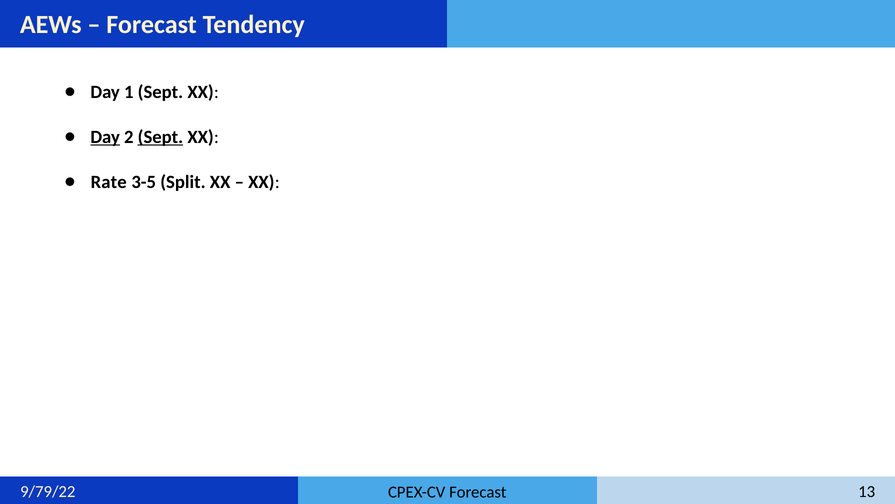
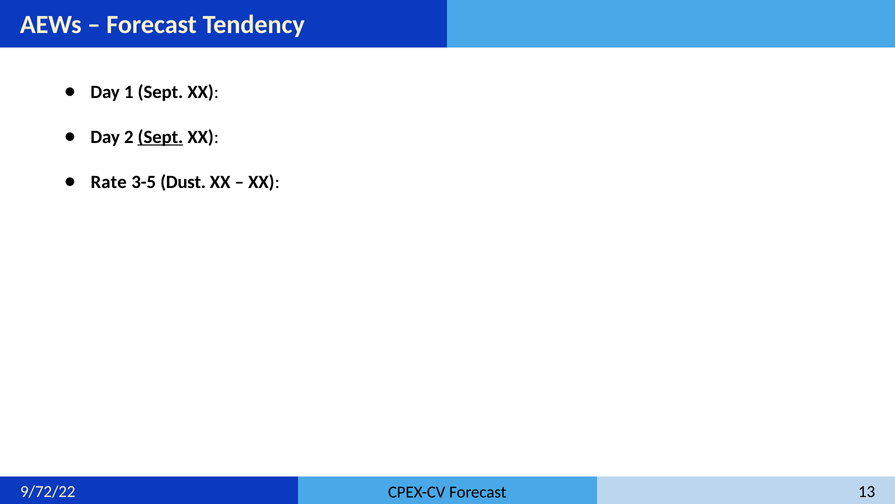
Day underline: present -> none (105, 137)
Split: Split -> Dust (183, 182)
9/79/22: 9/79/22 -> 9/72/22 (48, 491)
